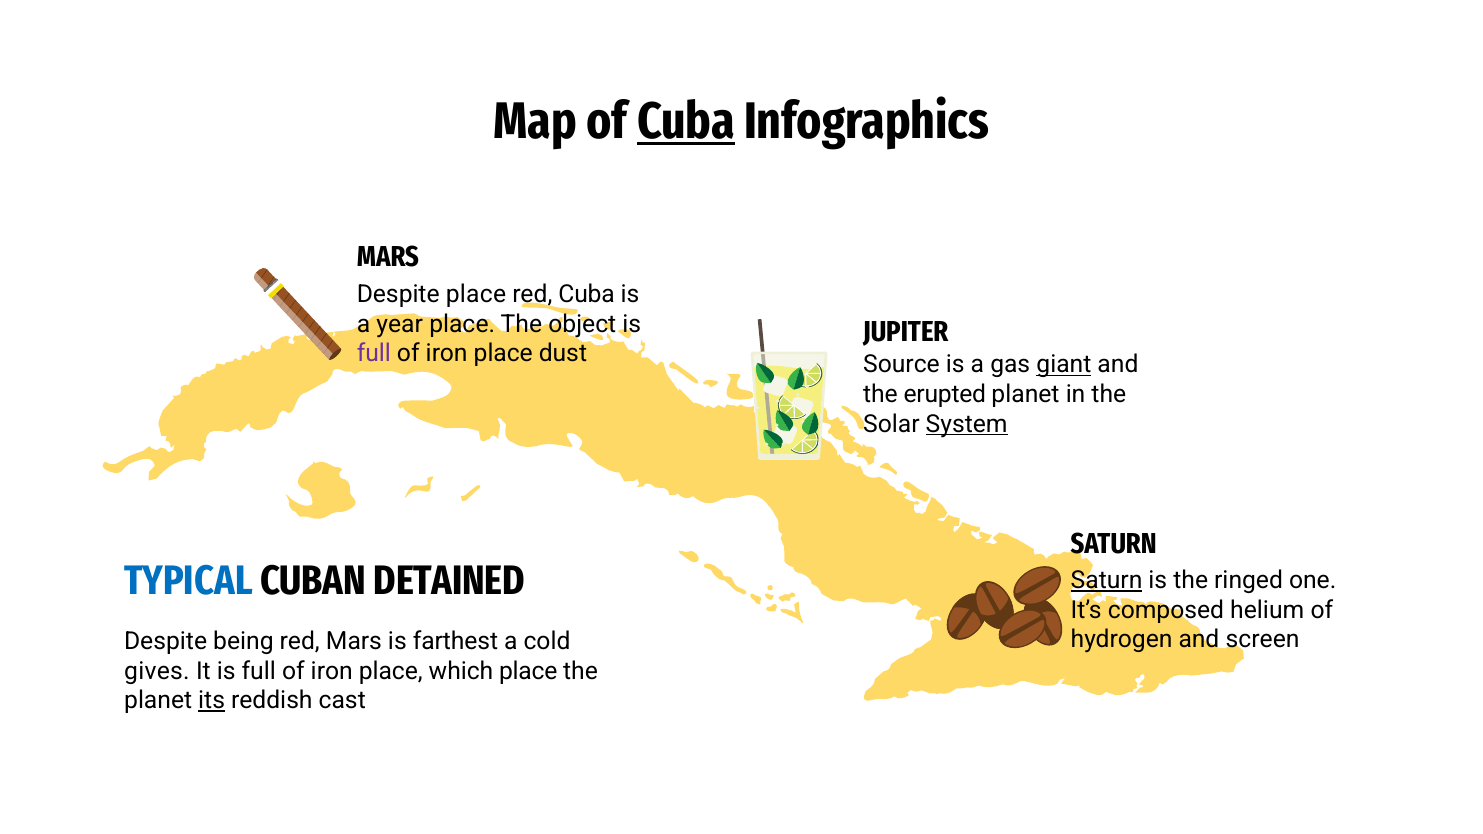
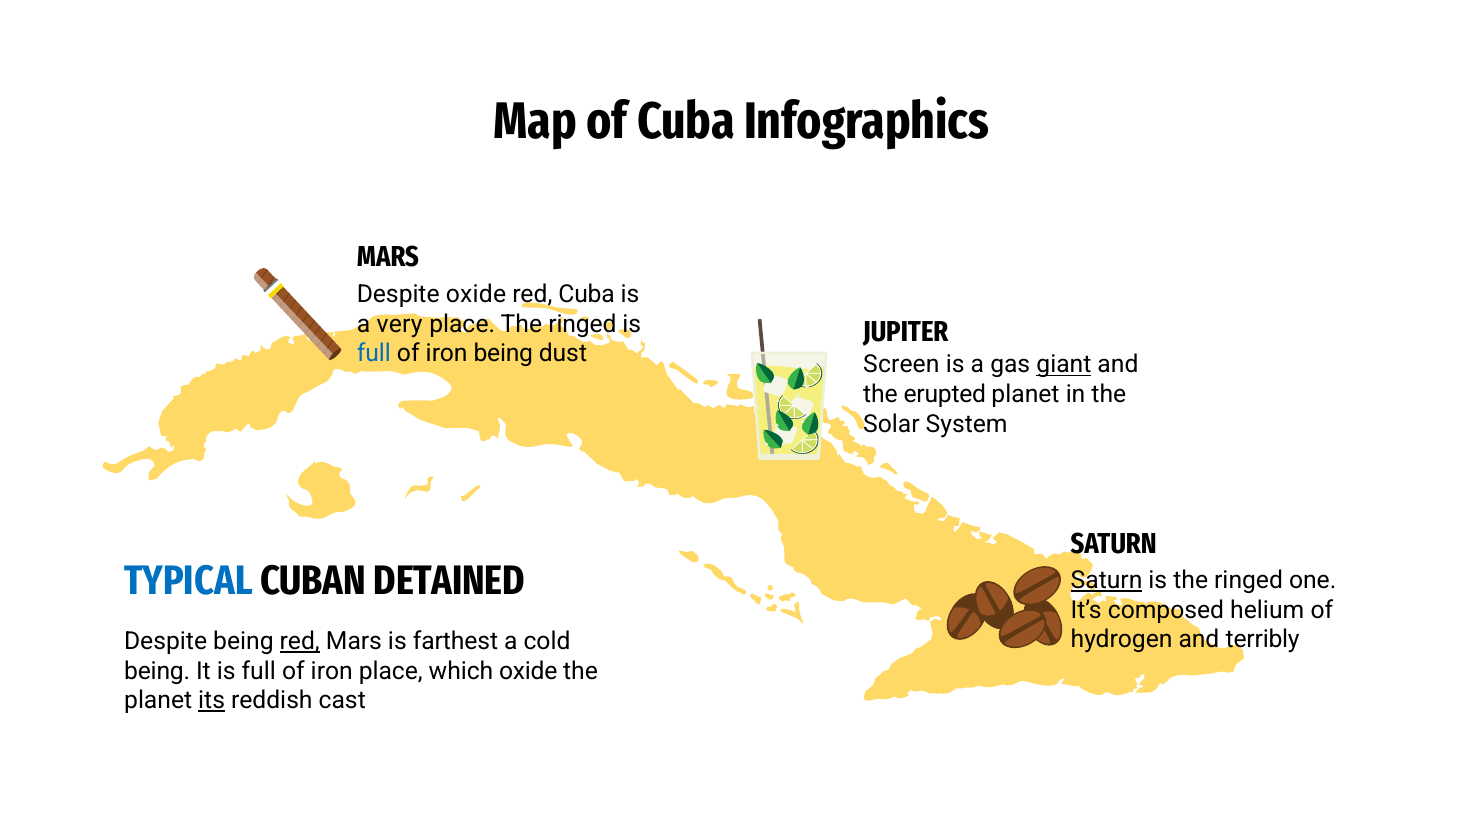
Cuba underline: present -> none (686, 121)
Despite place: place -> oxide (476, 294)
year: year -> very (400, 324)
place The object: object -> ringed (582, 324)
full colour: purple -> blue (374, 354)
place: place -> being (503, 354)
Source: Source -> Screen (901, 365)
System underline: present -> none (967, 424)
screen: screen -> terribly (1263, 640)
red underline: none -> present (300, 641)
gives: gives -> being (157, 671)
which place: place -> oxide (528, 671)
